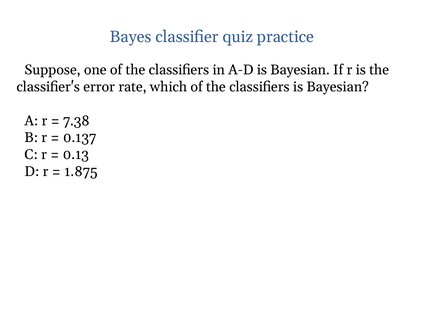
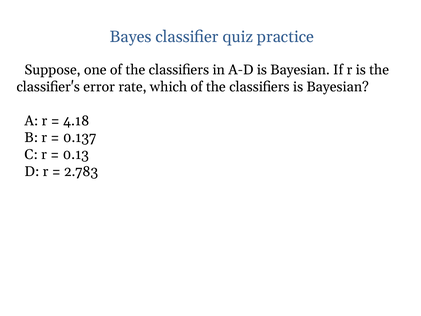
7.38: 7.38 -> 4.18 (76, 121)
1.875: 1.875 -> 2.783 (81, 171)
